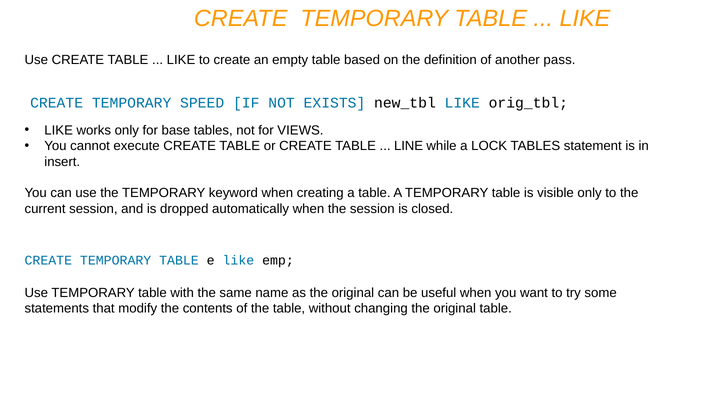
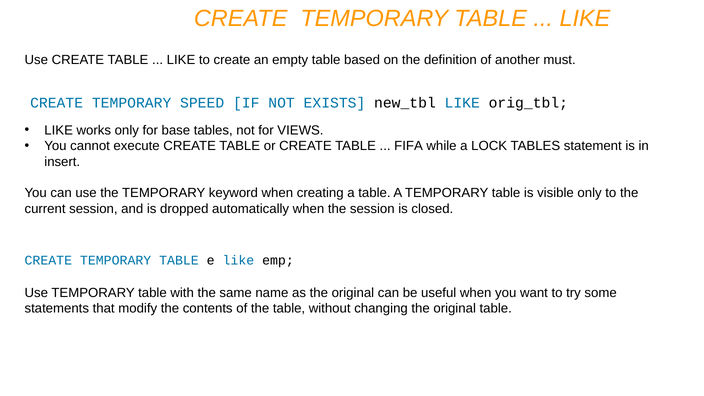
pass: pass -> must (560, 60)
LINE: LINE -> FIFA (409, 146)
